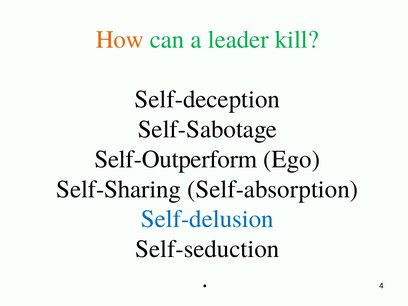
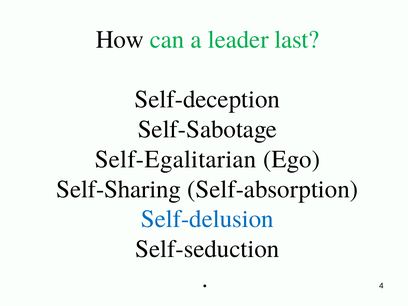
How colour: orange -> black (120, 40)
kill: kill -> last (297, 40)
Self-Outperform: Self-Outperform -> Self-Egalitarian (176, 159)
